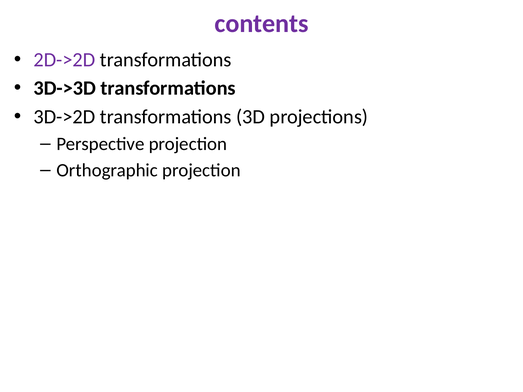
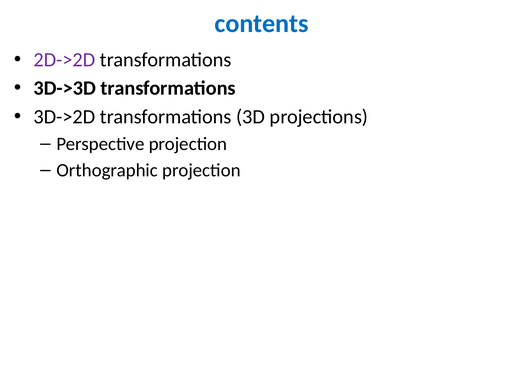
contents colour: purple -> blue (262, 24)
